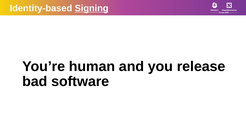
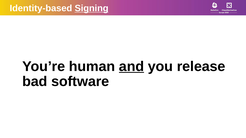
and underline: none -> present (132, 67)
